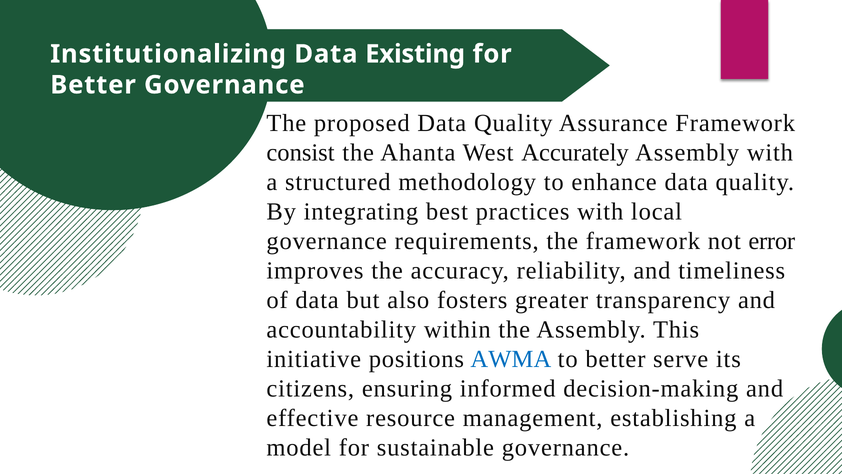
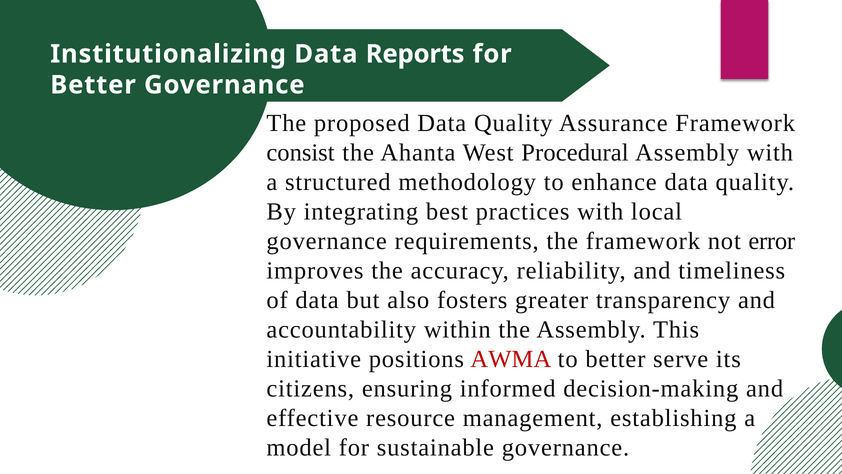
Existing: Existing -> Reports (415, 54)
Accurately: Accurately -> Procedural (575, 153)
AWMA colour: blue -> red (511, 359)
